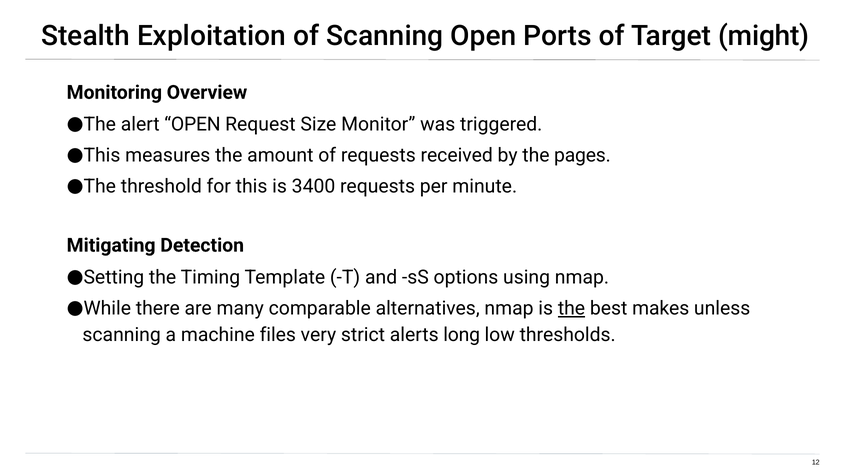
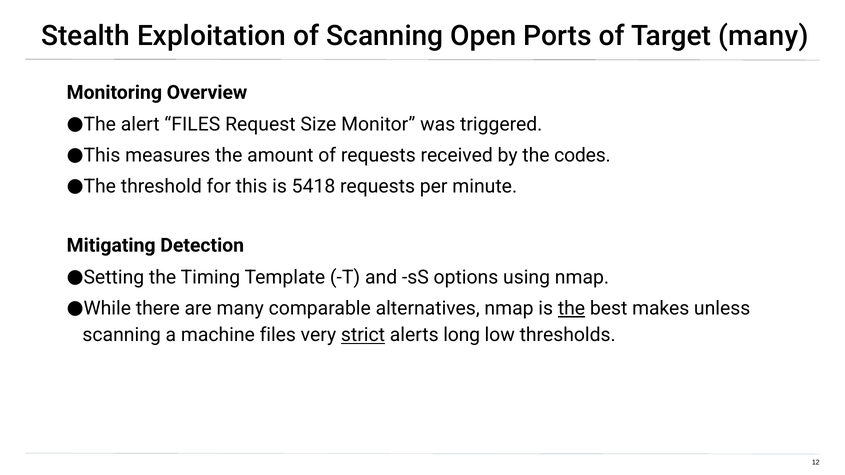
Target might: might -> many (764, 36)
alert OPEN: OPEN -> FILES (192, 125)
pages: pages -> codes (582, 156)
3400: 3400 -> 5418 (314, 187)
strict underline: none -> present (363, 335)
